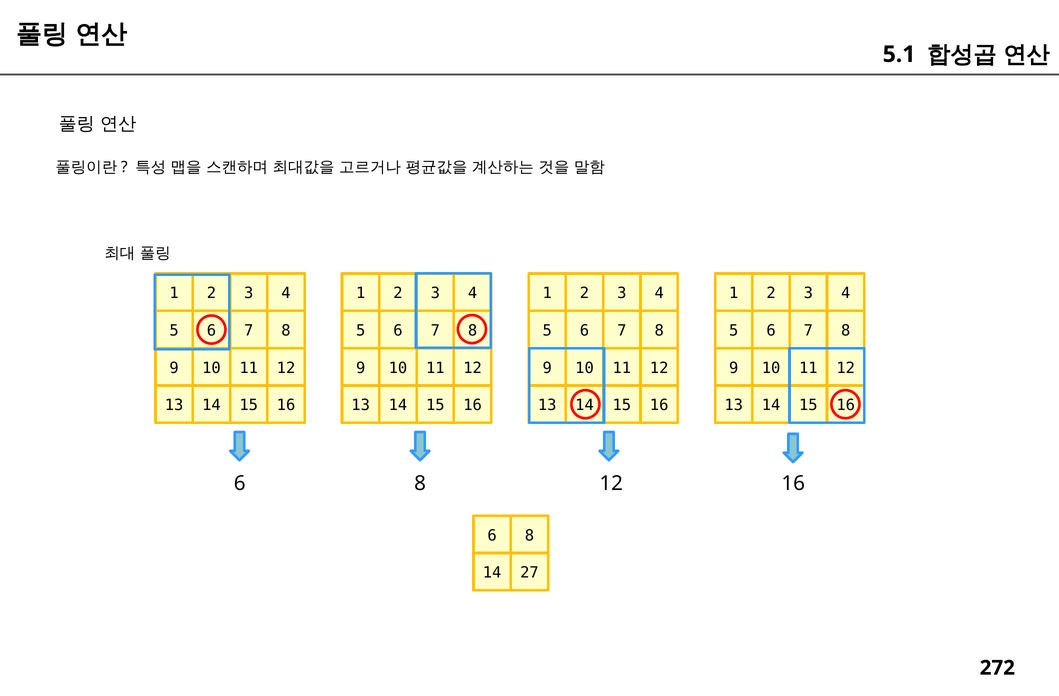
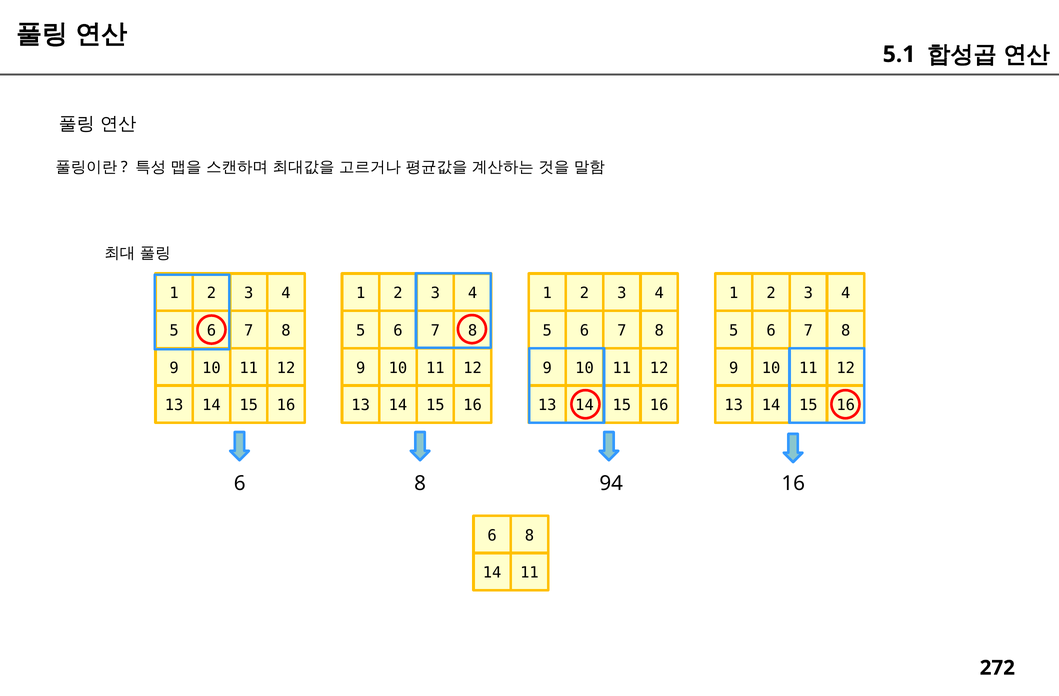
6 8 12: 12 -> 94 (611, 483)
14 27: 27 -> 11 (529, 572)
